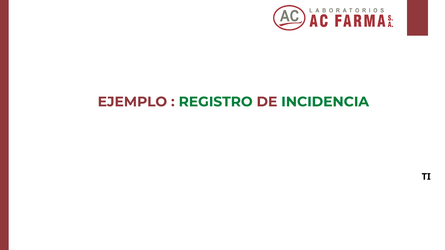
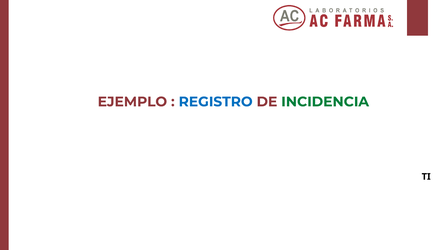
REGISTRO colour: green -> blue (216, 102)
